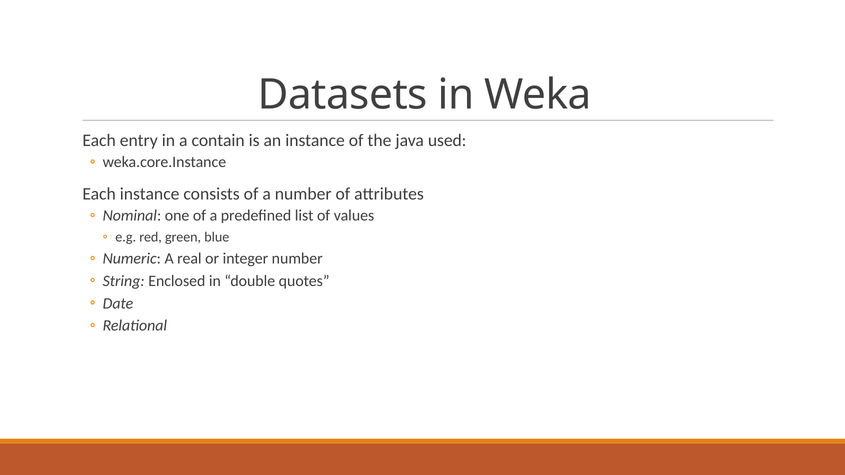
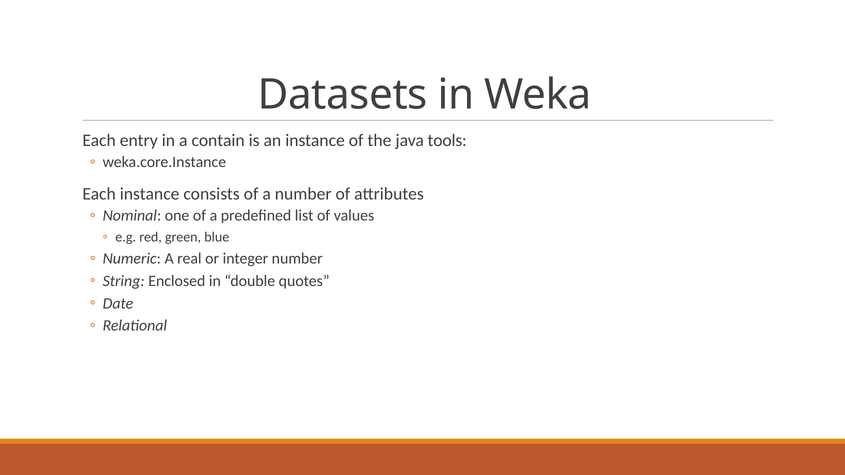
used: used -> tools (447, 140)
